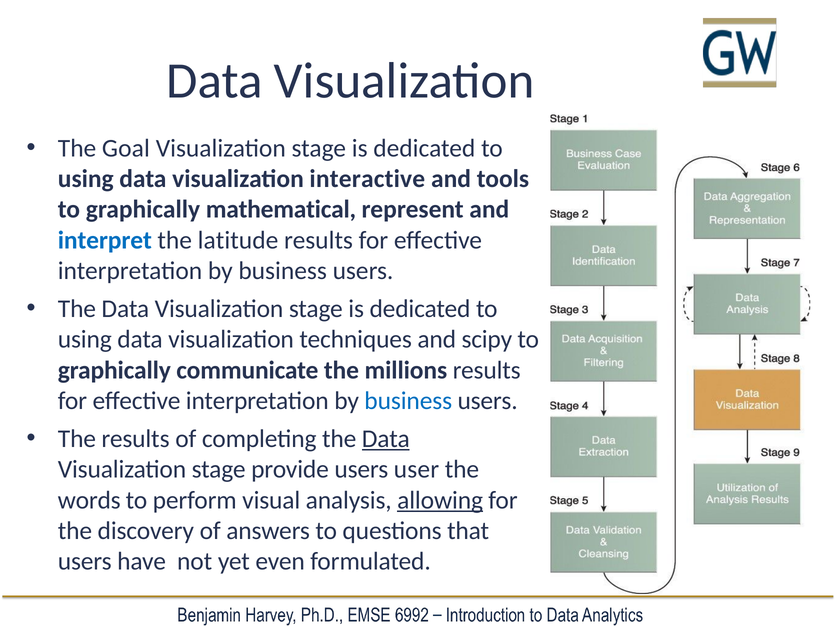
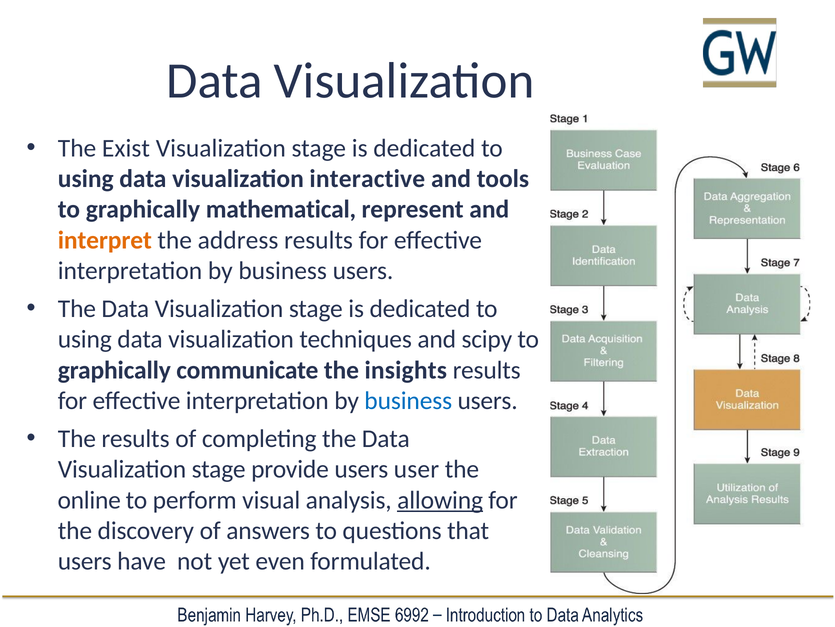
Goal: Goal -> Exist (126, 148)
interpret colour: blue -> orange (105, 240)
latitude: latitude -> address (238, 240)
millions: millions -> insights (406, 370)
Data underline: present -> none (386, 438)
words: words -> online (89, 500)
